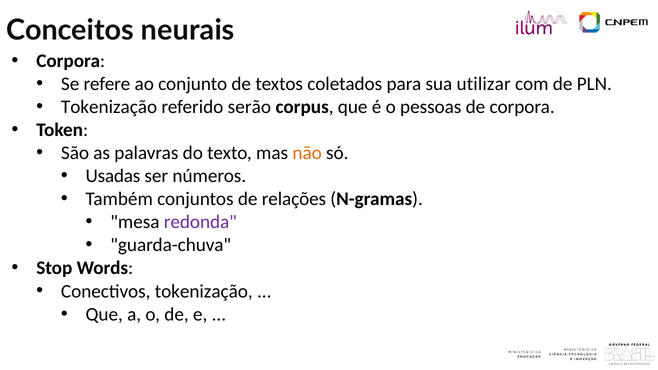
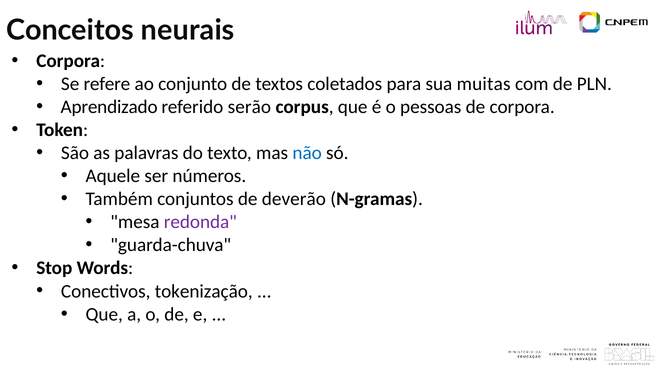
utilizar: utilizar -> muitas (484, 84)
Tokenização: Tokenização -> Aprendizado (109, 107)
não colour: orange -> blue (307, 153)
Usadas: Usadas -> Aquele (113, 176)
relações: relações -> deverão (294, 199)
